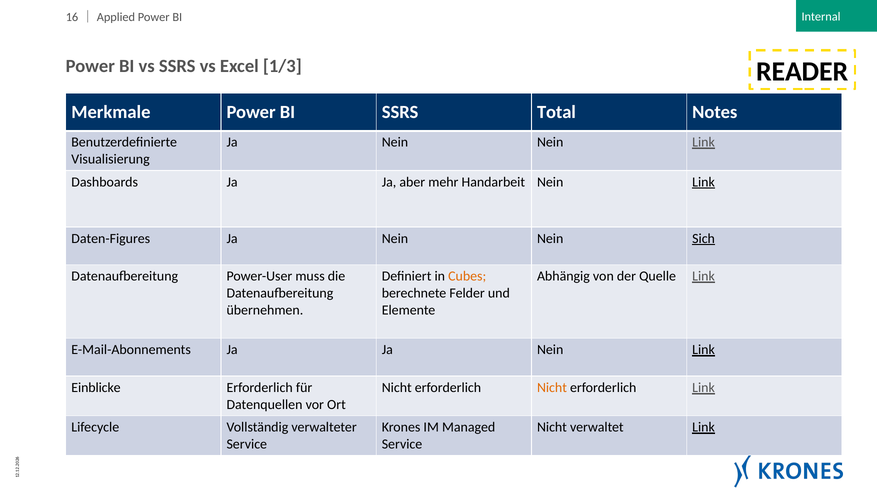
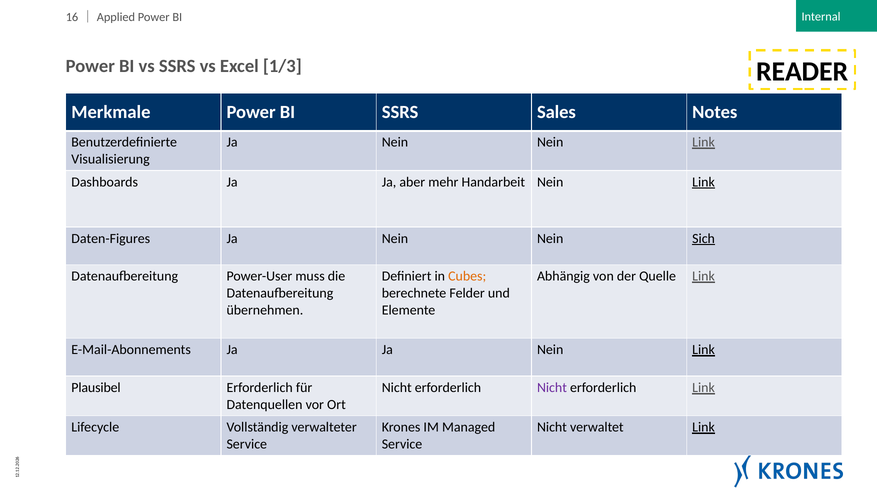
Total: Total -> Sales (556, 112)
Einblicke: Einblicke -> Plausibel (96, 388)
Nicht colour: orange -> purple (552, 388)
